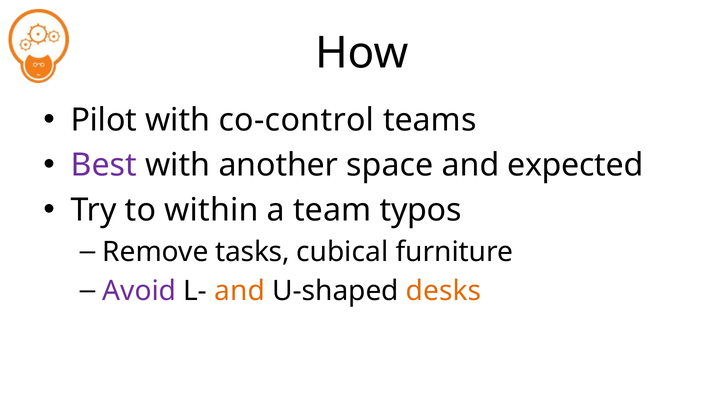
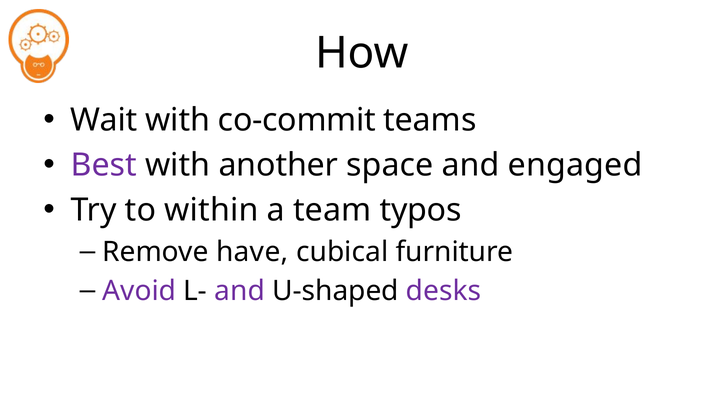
Pilot: Pilot -> Wait (104, 120)
co-control: co-control -> co-commit (297, 120)
expected: expected -> engaged (575, 165)
tasks: tasks -> have (252, 252)
and colour: orange -> purple (240, 291)
desks colour: orange -> purple (444, 291)
